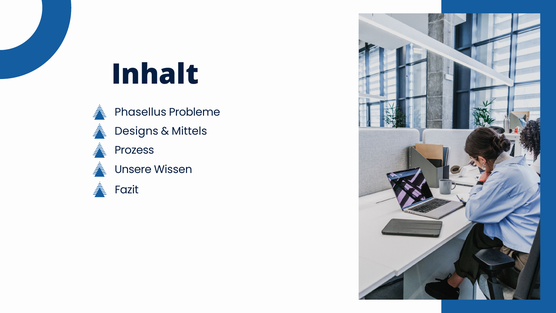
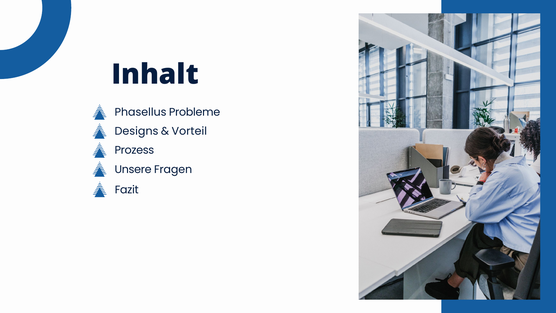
Mittels: Mittels -> Vorteil (189, 131)
Wissen: Wissen -> Fragen (173, 169)
